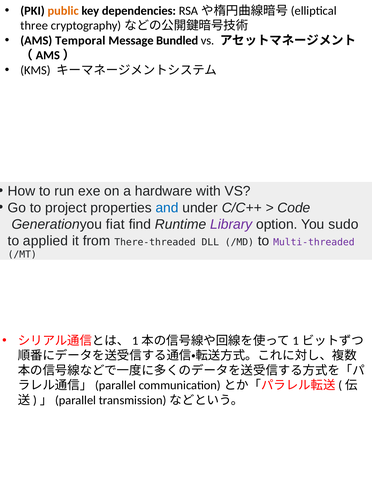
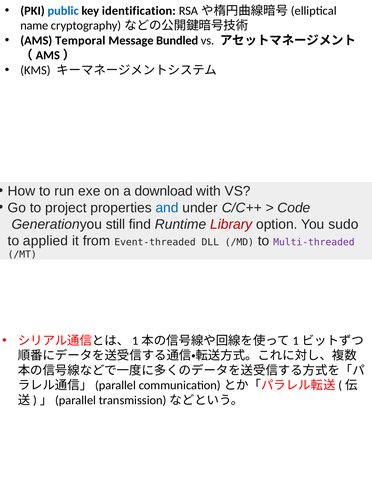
public colour: orange -> blue (63, 11)
dependencies: dependencies -> identification (139, 11)
three: three -> name (34, 26)
hardware: hardware -> download (164, 191)
fiat: fiat -> still (115, 224)
Library colour: purple -> red (231, 224)
There-threaded: There-threaded -> Event-threaded (155, 242)
